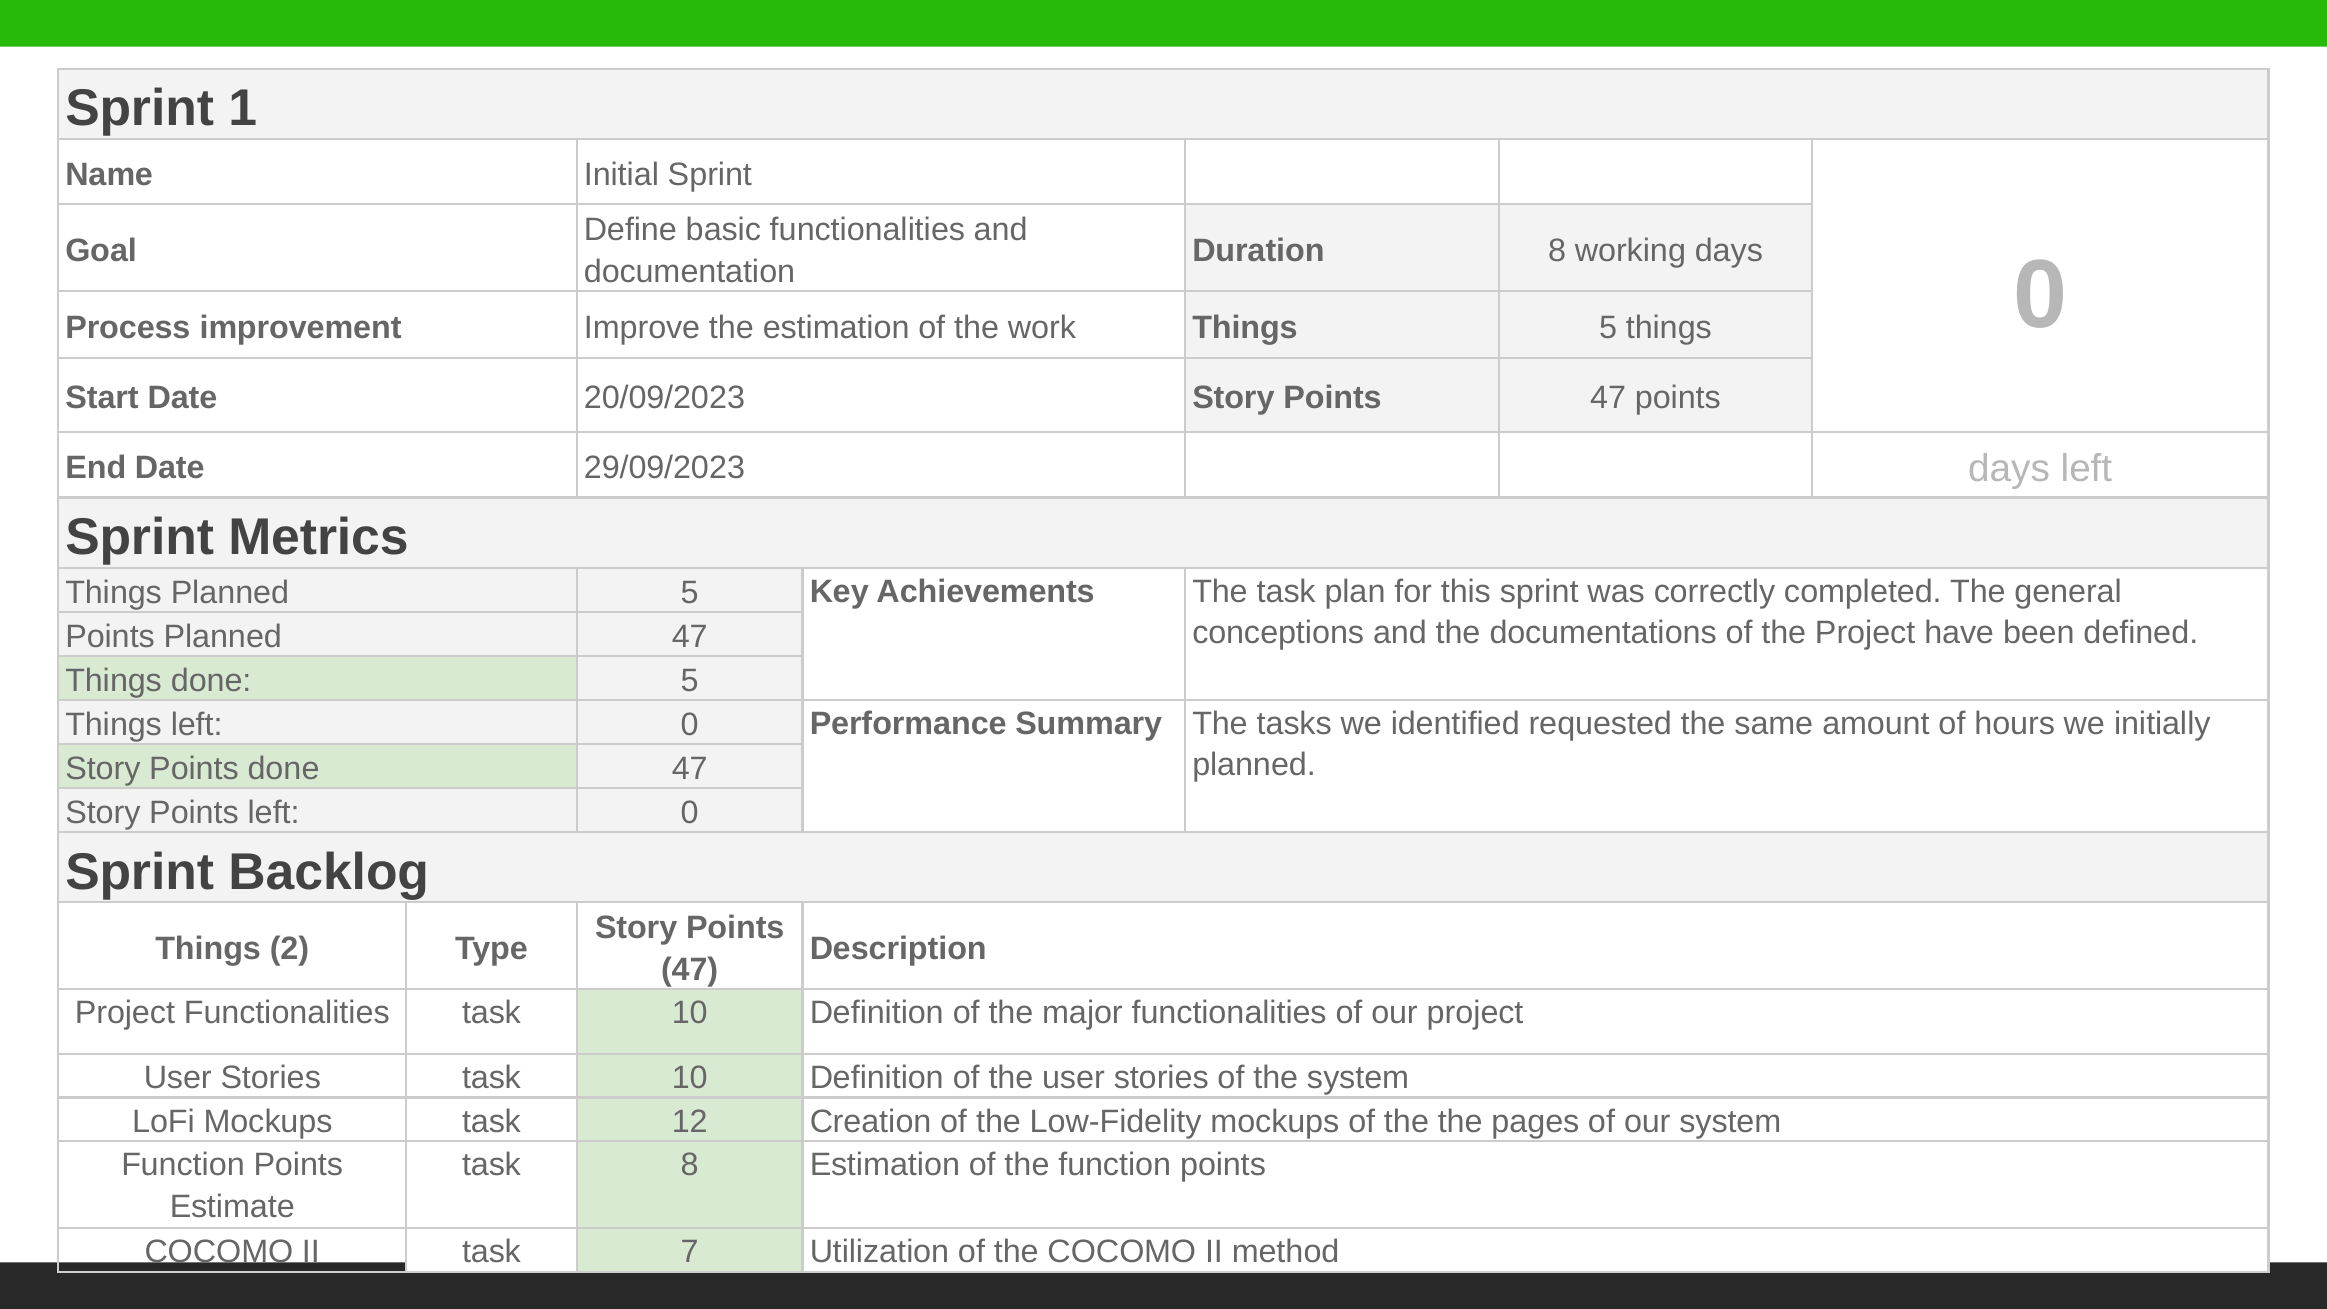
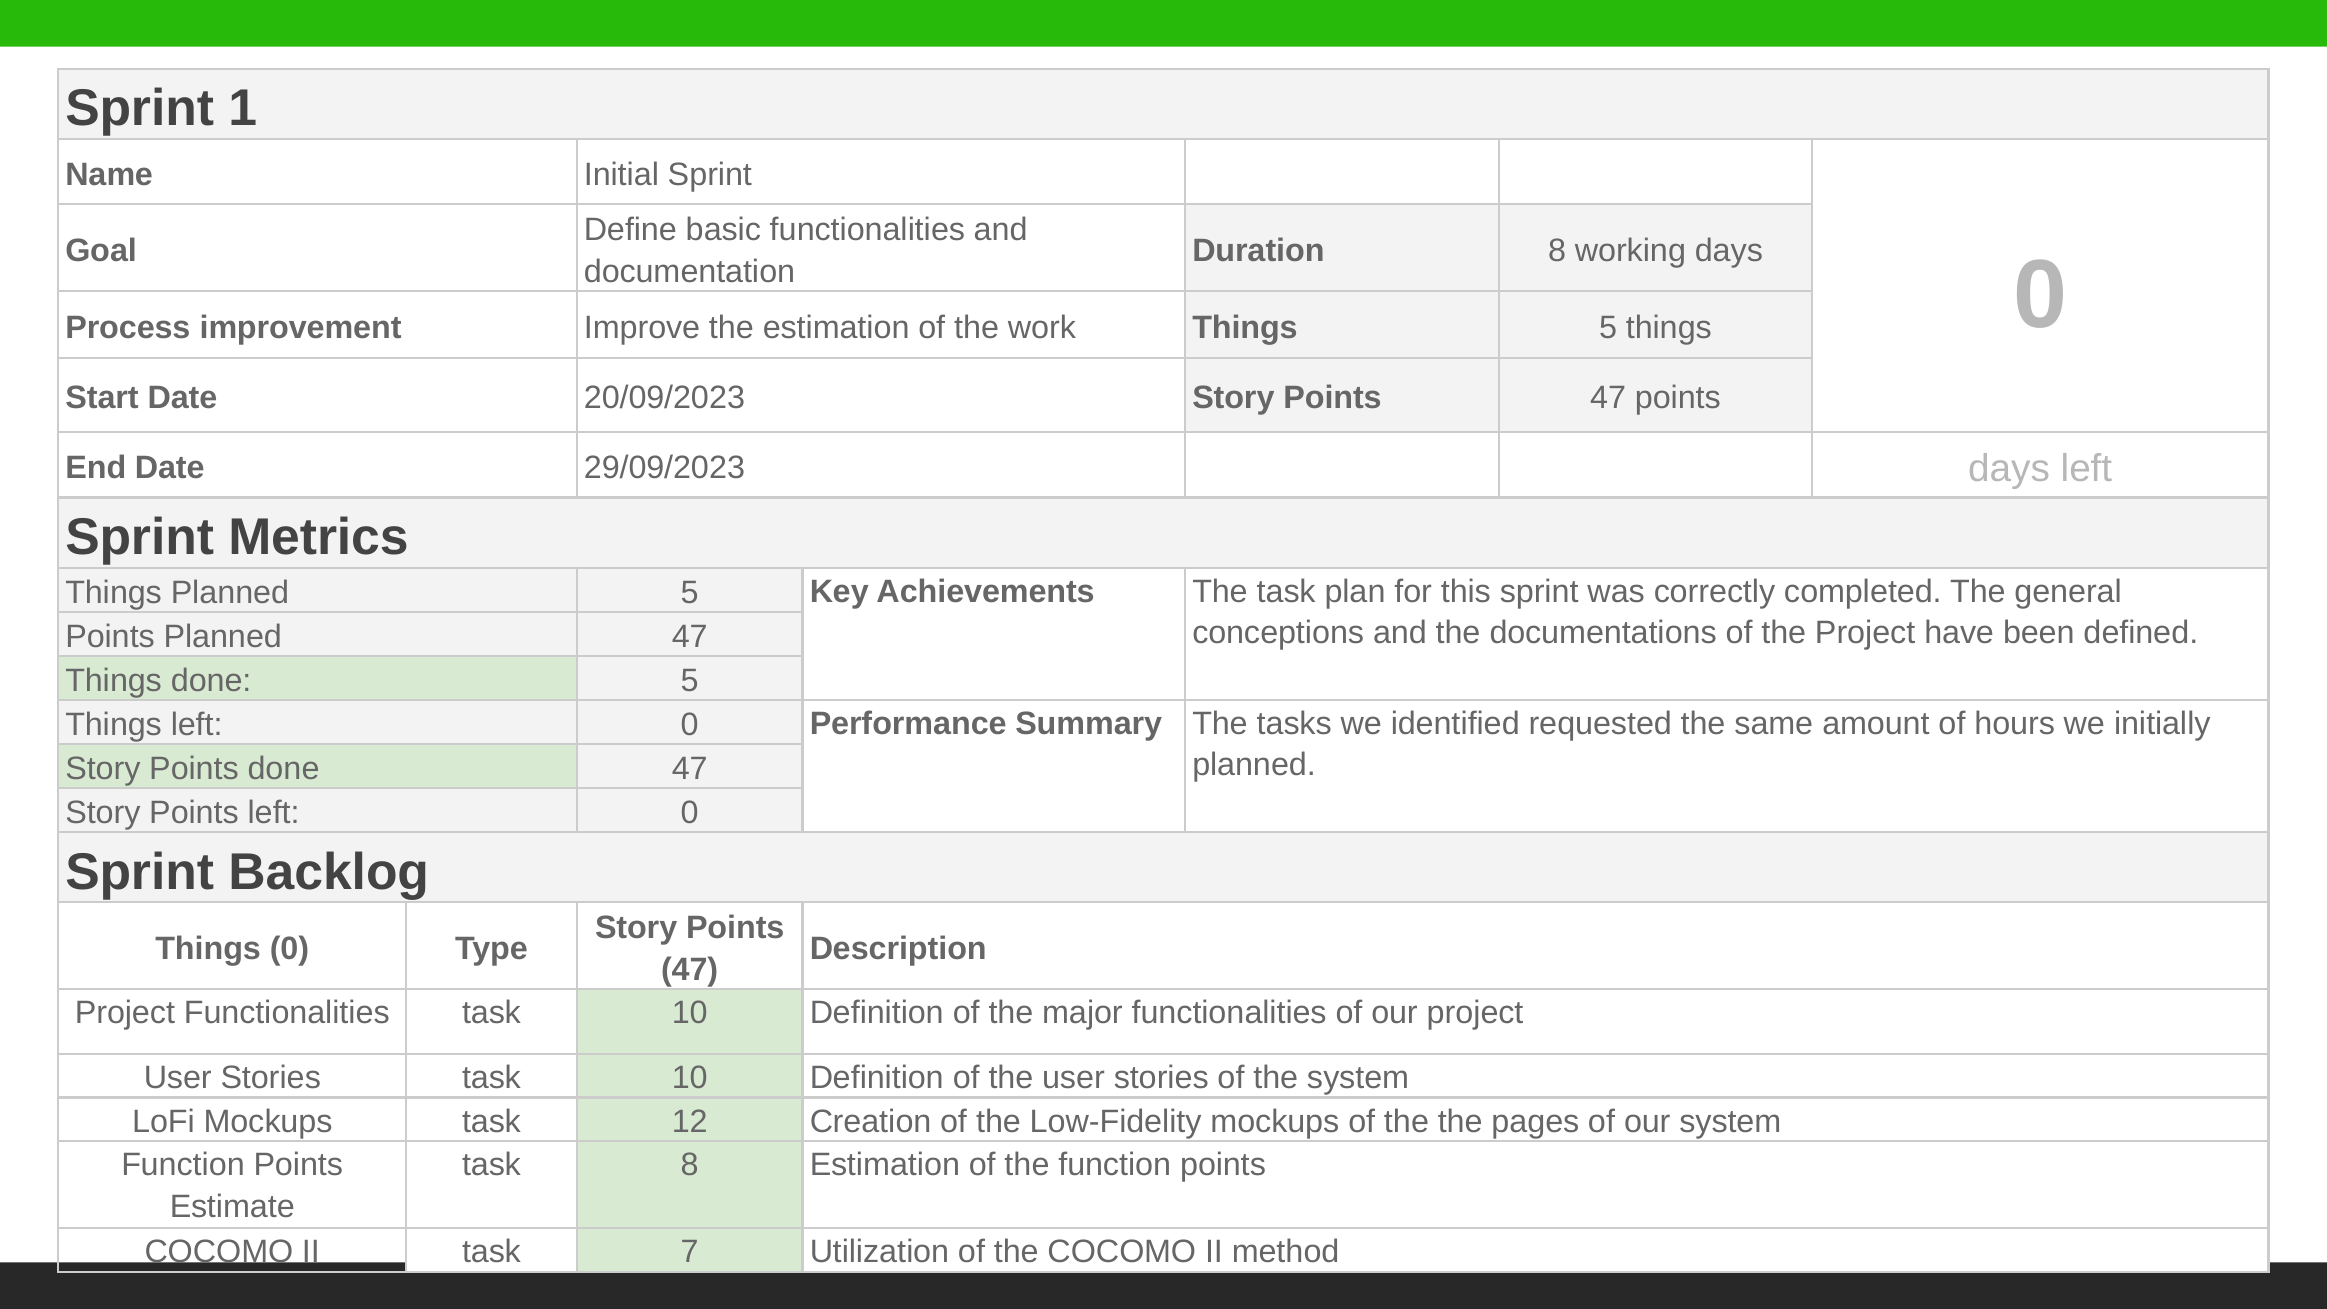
Things 2: 2 -> 0 (289, 949)
